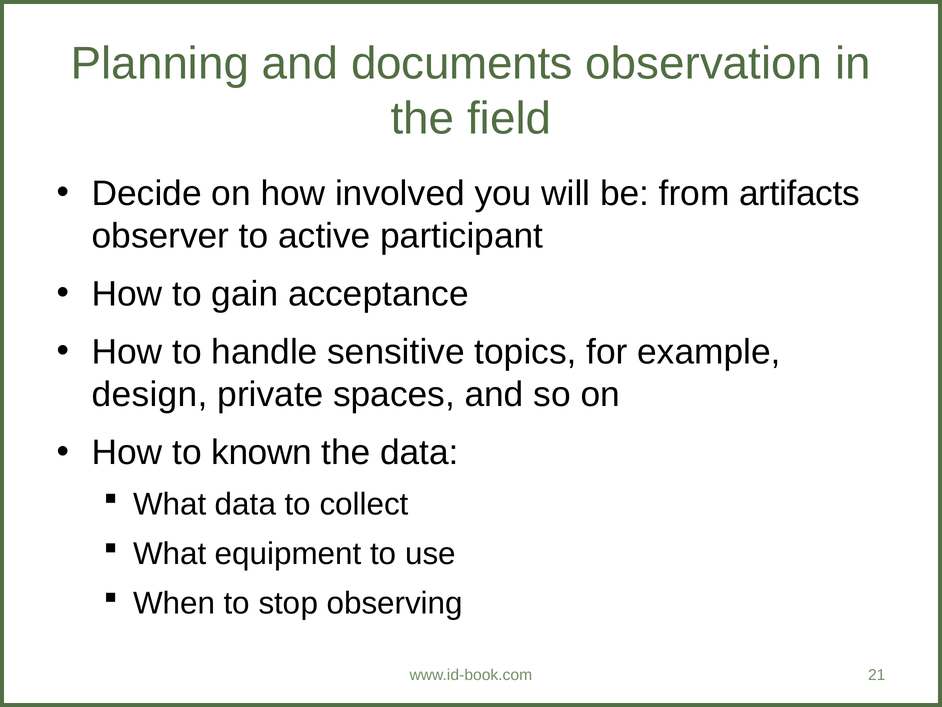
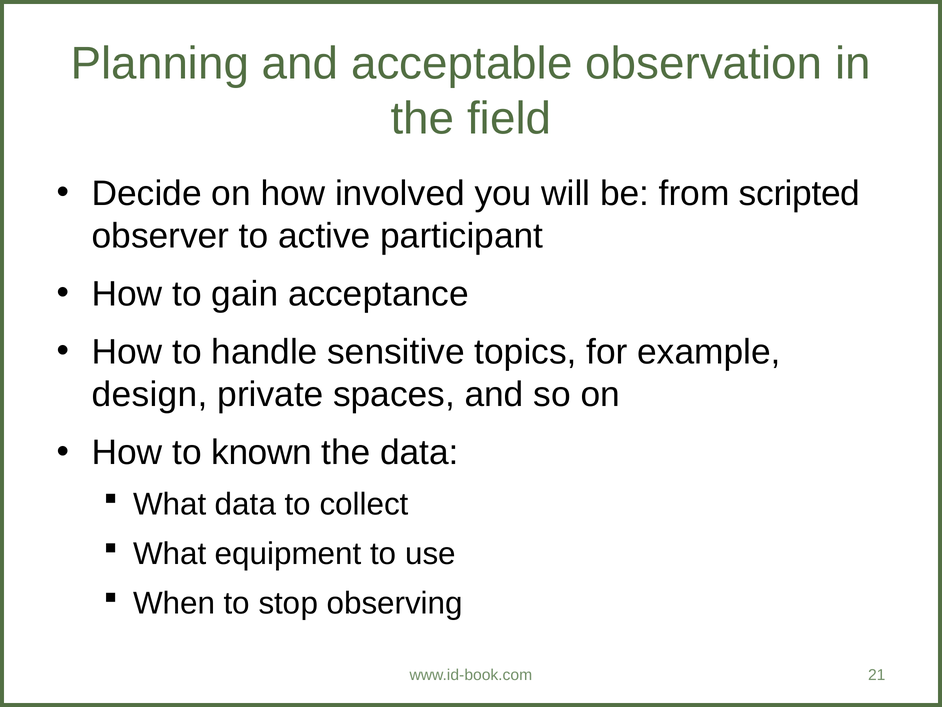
documents: documents -> acceptable (462, 64)
artifacts: artifacts -> scripted (799, 193)
